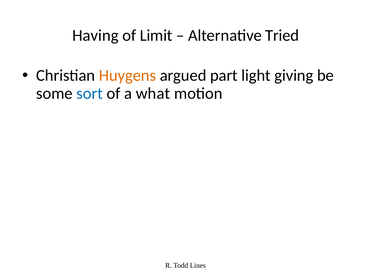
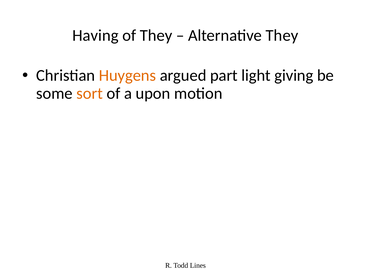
of Limit: Limit -> They (156, 35)
Alternative Tried: Tried -> They (282, 35)
sort colour: blue -> orange (90, 93)
what: what -> upon (153, 93)
